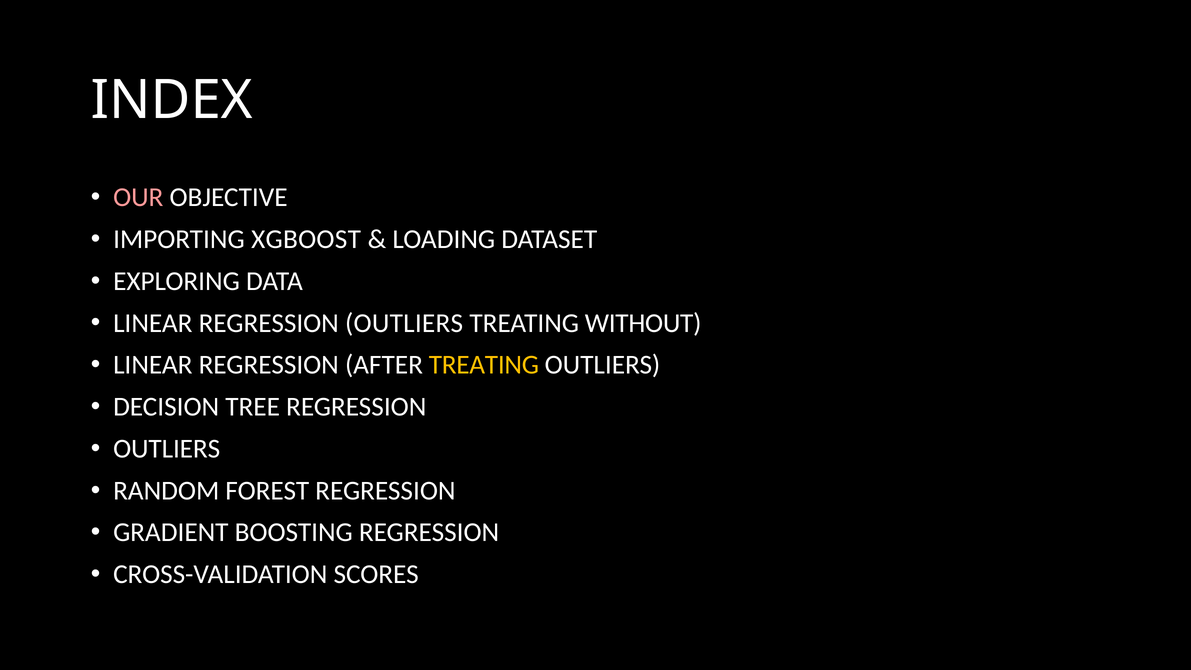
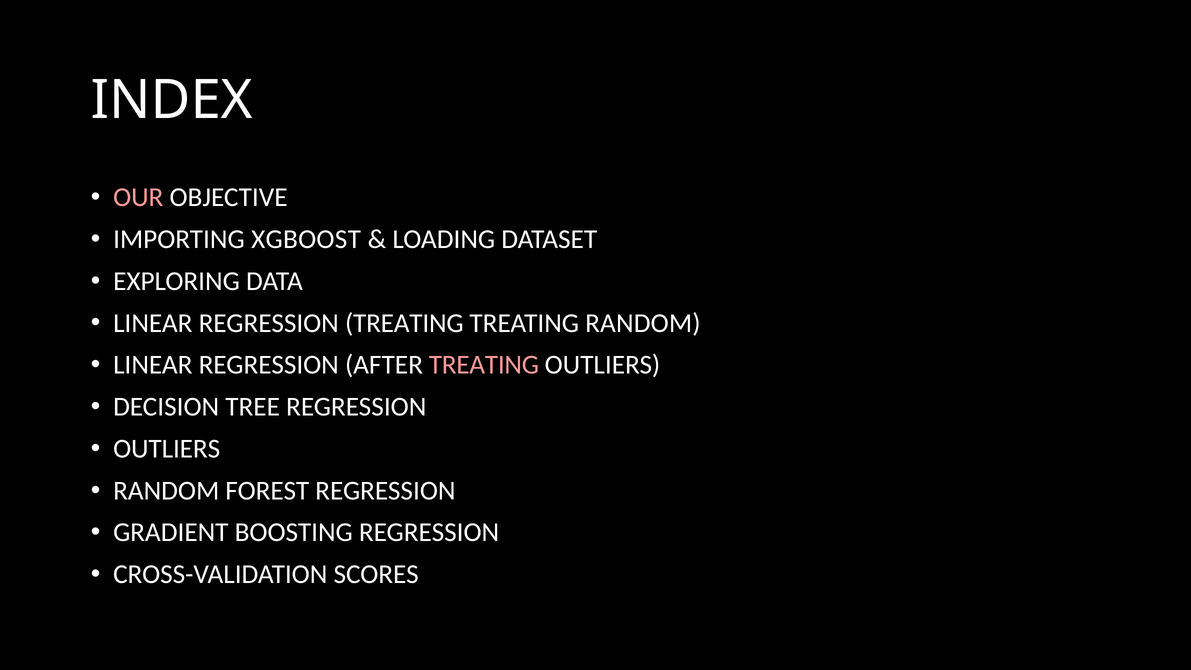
REGRESSION OUTLIERS: OUTLIERS -> TREATING (404, 323)
TREATING WITHOUT: WITHOUT -> RANDOM (643, 323)
TREATING colour: yellow -> pink (484, 365)
